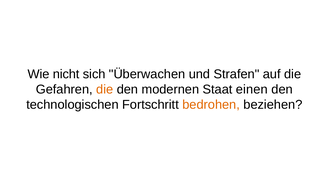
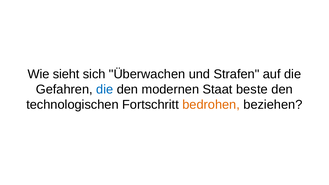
nicht: nicht -> sieht (66, 74)
die colour: orange -> blue (105, 89)
einen: einen -> beste (252, 89)
